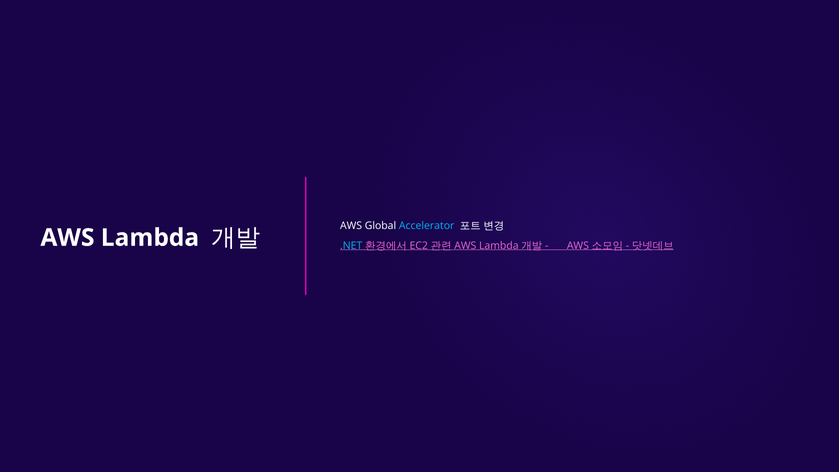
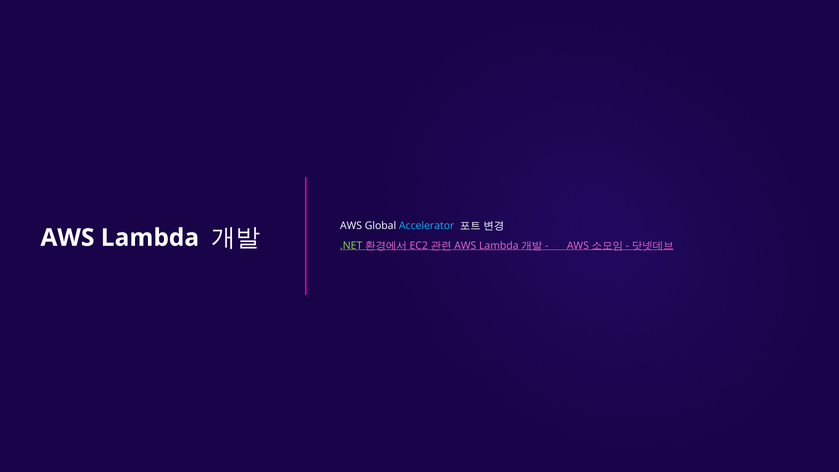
.NET colour: light blue -> light green (351, 246)
